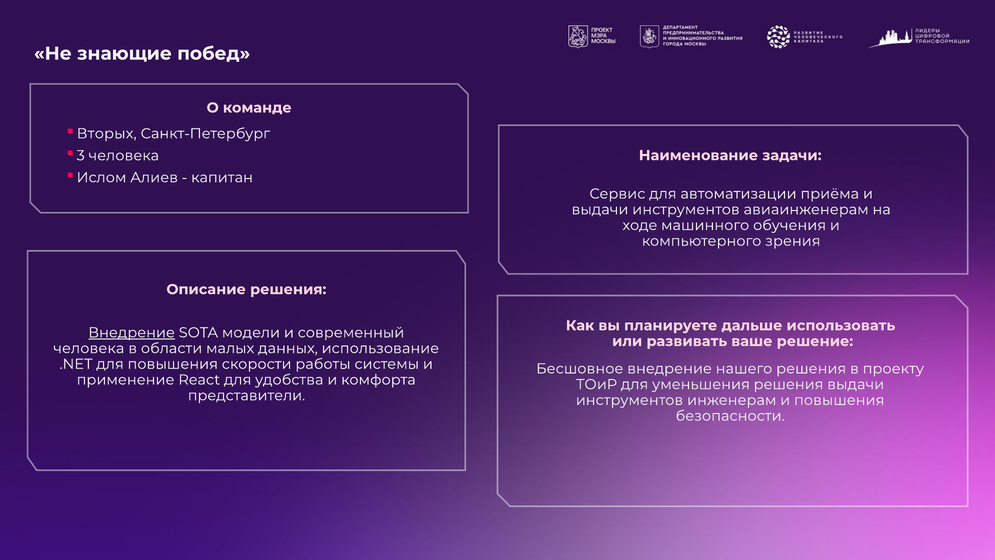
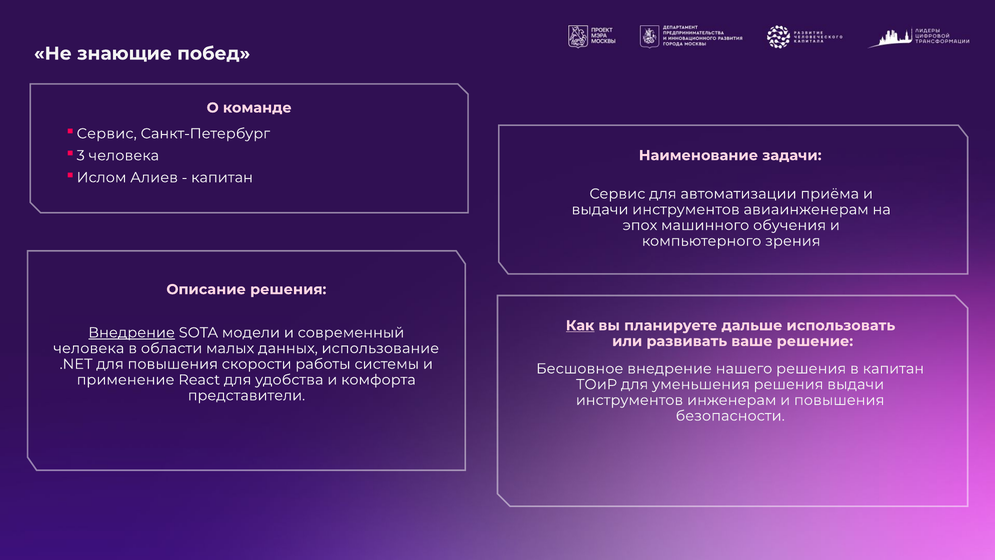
Вторых: Вторых -> Сервис (107, 134)
ходе: ходе -> эпох (640, 225)
Как underline: none -> present (580, 325)
в проекту: проекту -> капитан (893, 368)
